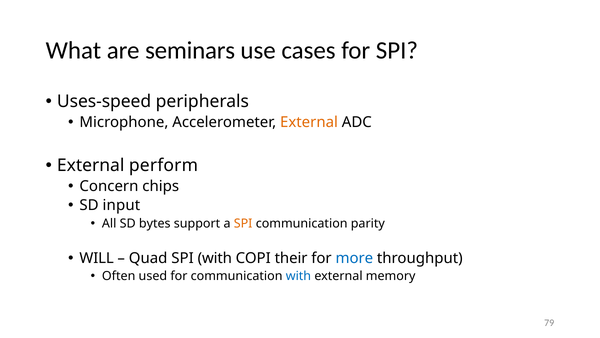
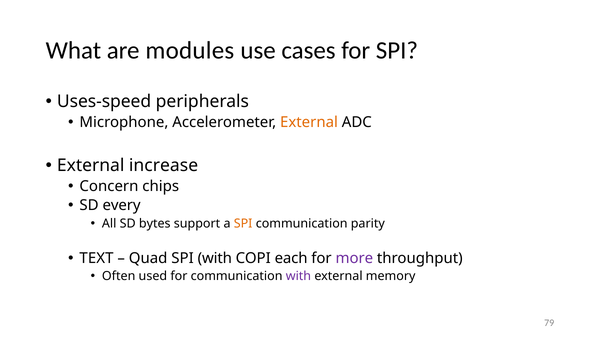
seminars: seminars -> modules (190, 50)
perform: perform -> increase (164, 165)
input: input -> every (122, 205)
WILL: WILL -> TEXT (97, 258)
their: their -> each (291, 258)
more colour: blue -> purple (354, 258)
with colour: blue -> purple (298, 276)
